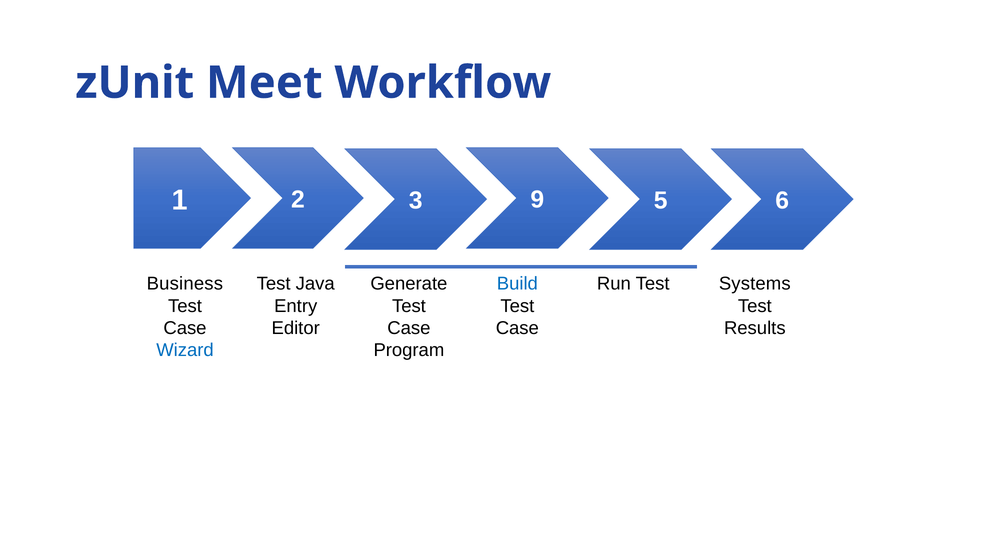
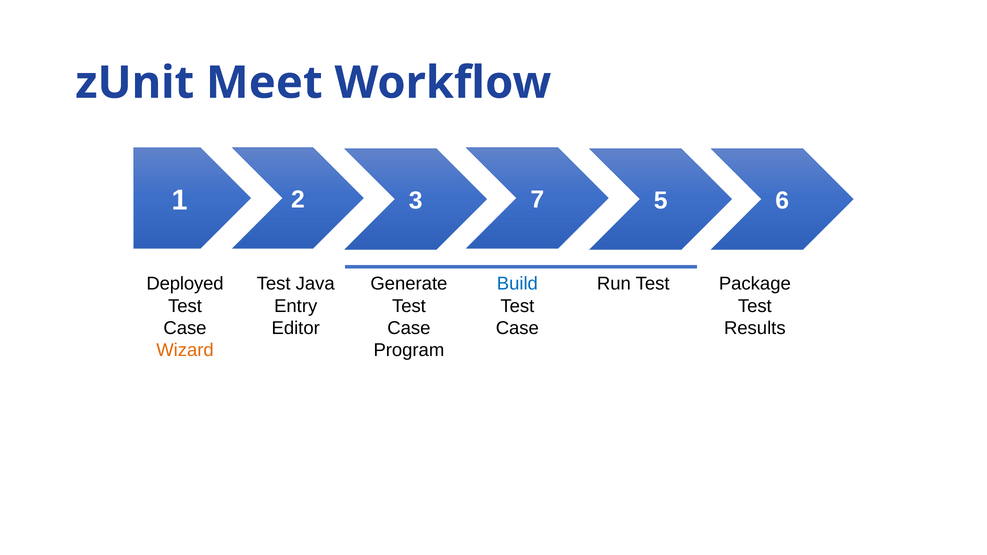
9: 9 -> 7 (537, 200)
Business: Business -> Deployed (185, 284)
Systems: Systems -> Package (755, 284)
Wizard colour: blue -> orange (185, 350)
